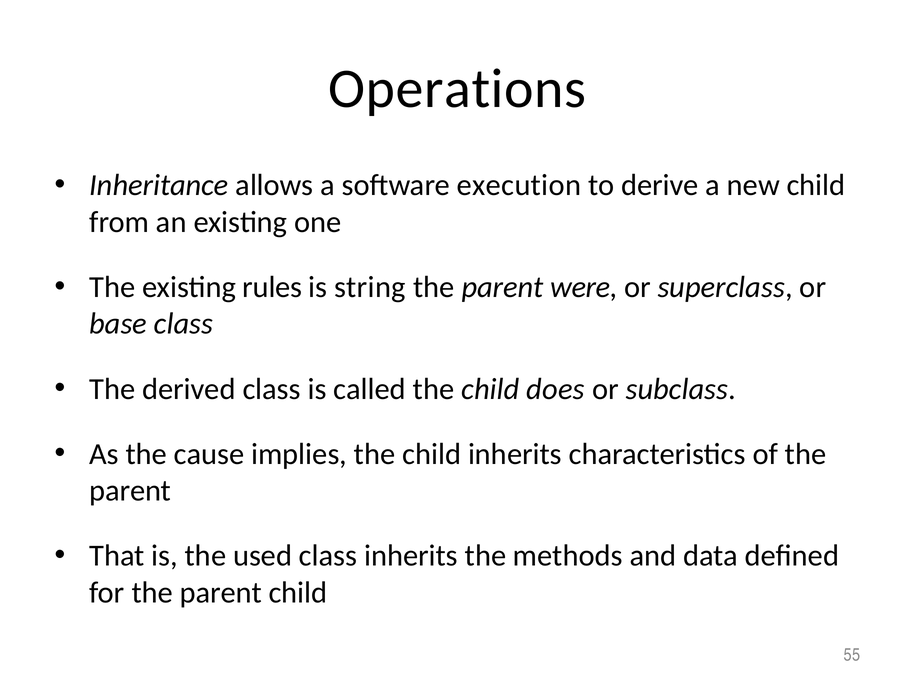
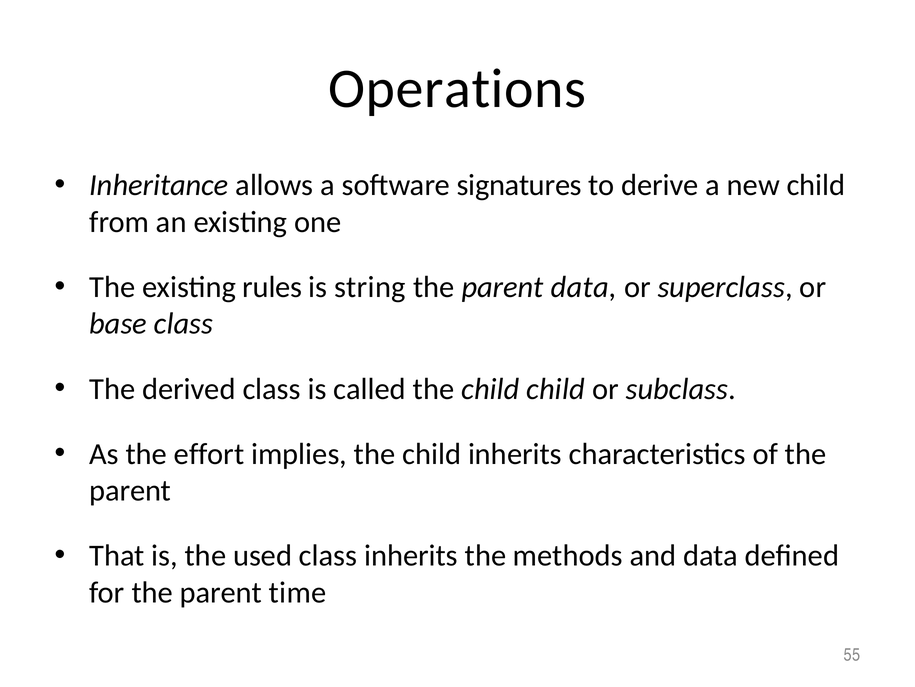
execution: execution -> signatures (519, 185)
parent were: were -> data (584, 287)
child does: does -> child (556, 388)
cause: cause -> effort (209, 454)
parent child: child -> time (298, 592)
